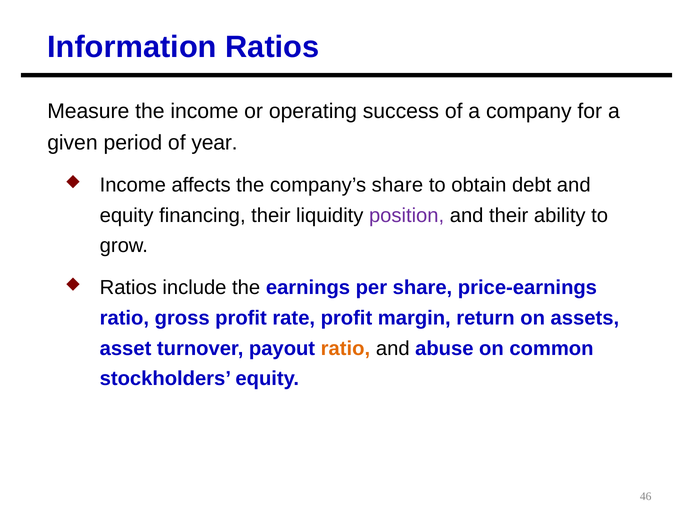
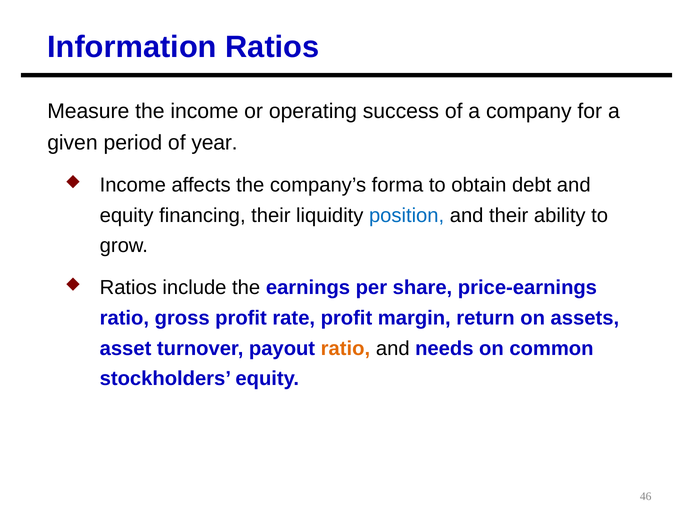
company’s share: share -> forma (398, 185)
position colour: purple -> blue (407, 215)
abuse: abuse -> needs (444, 348)
